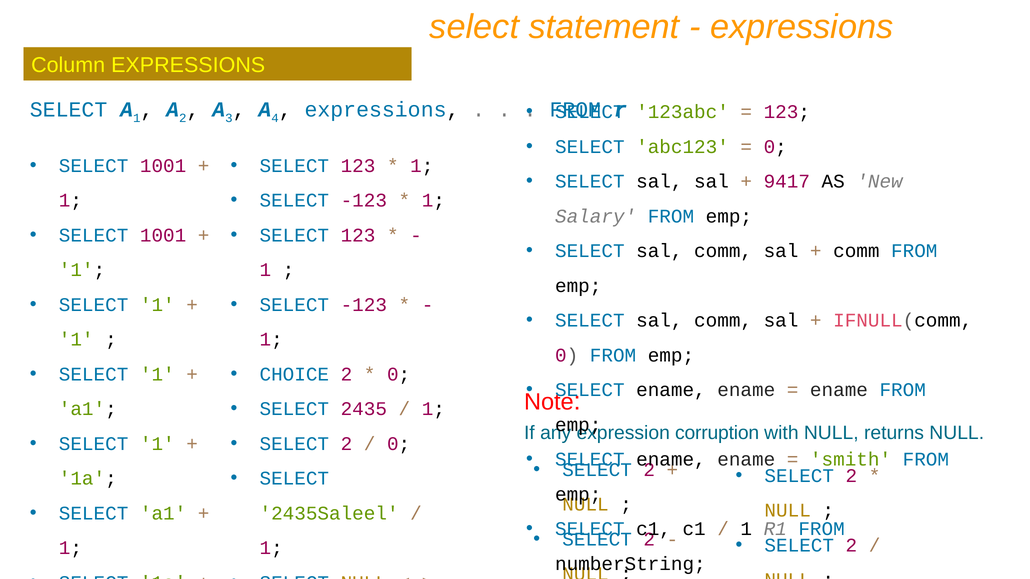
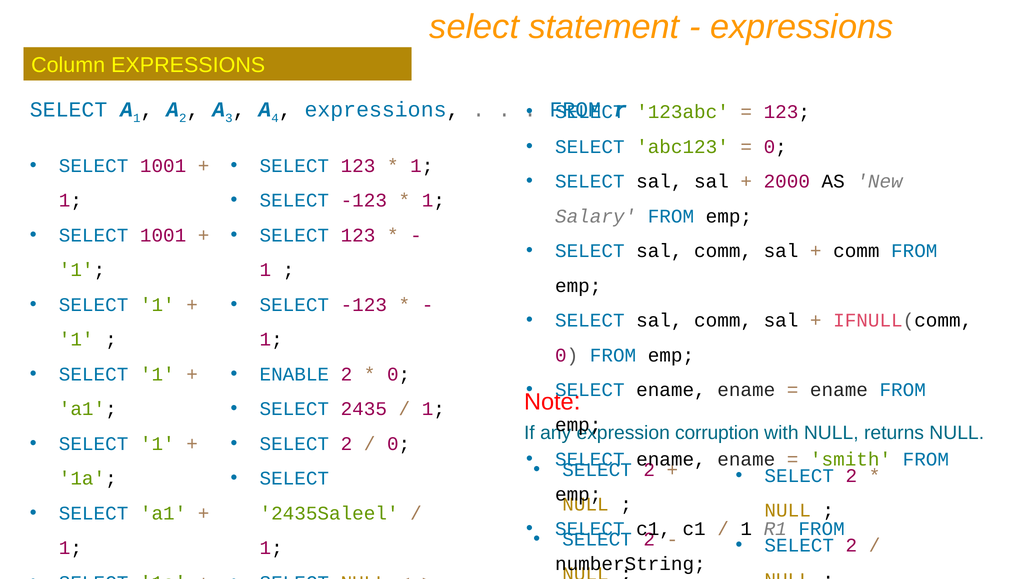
9417: 9417 -> 2000 (787, 182)
CHOICE: CHOICE -> ENABLE (294, 374)
